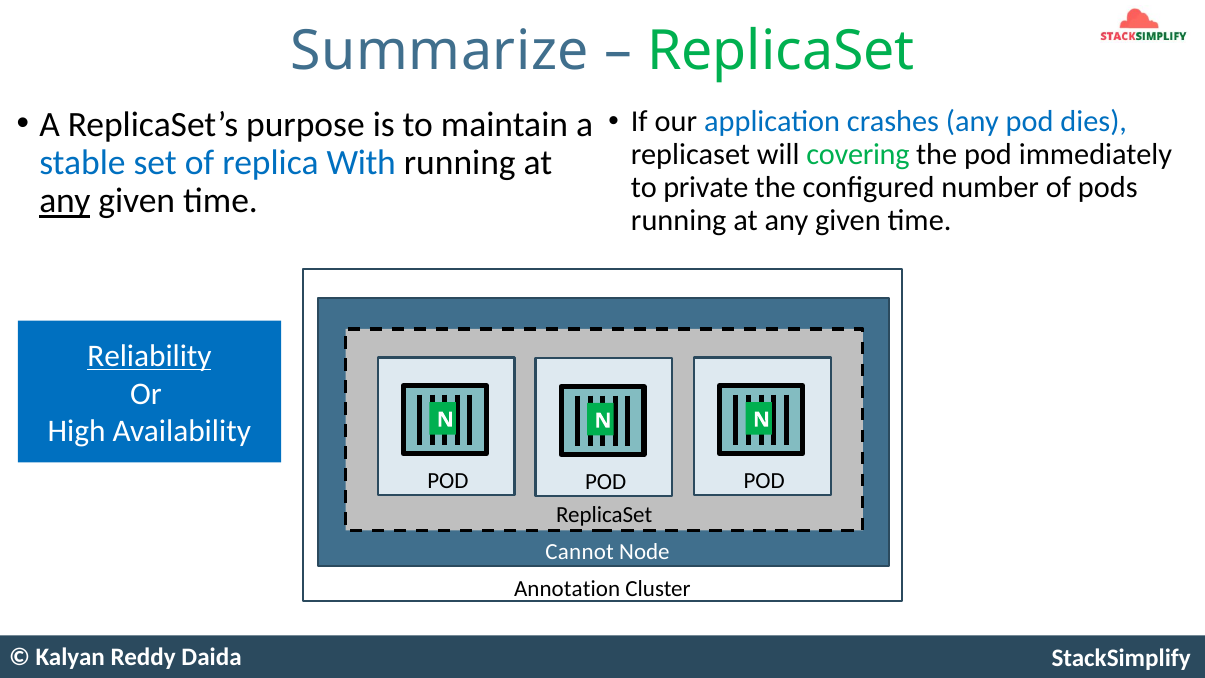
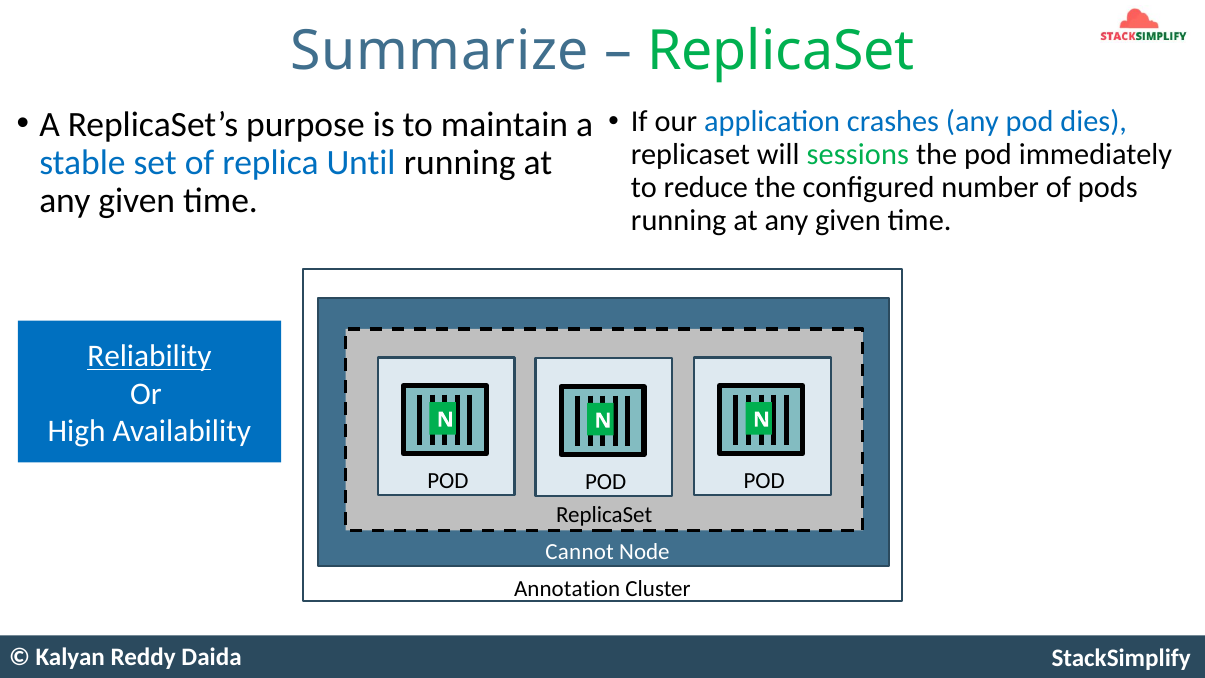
covering: covering -> sessions (858, 155)
With: With -> Until (361, 163)
private: private -> reduce (706, 187)
any underline: present -> none (65, 201)
